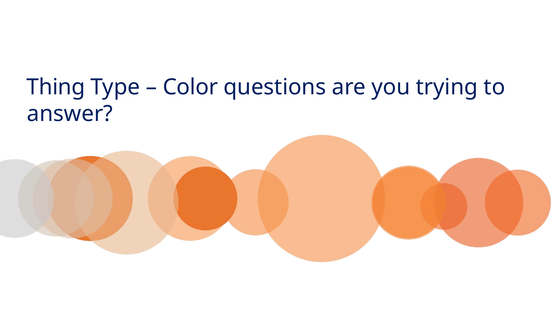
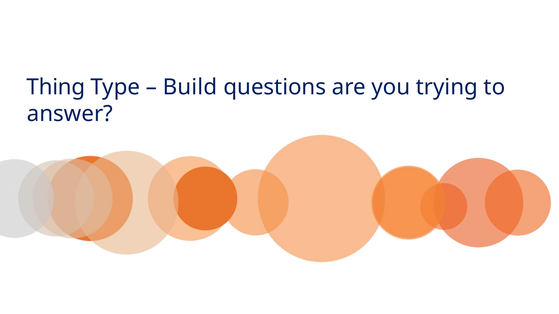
Color: Color -> Build (190, 87)
